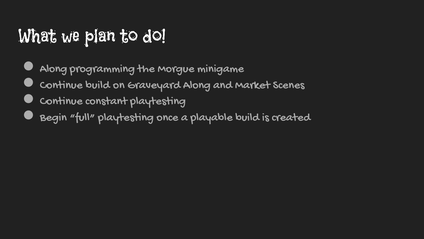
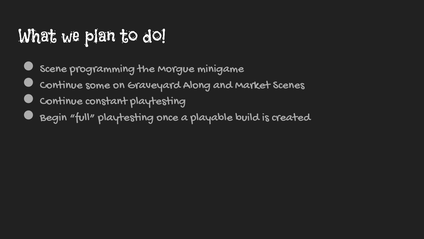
Along: Along -> Scene (53, 68)
Continue build: build -> some (98, 84)
